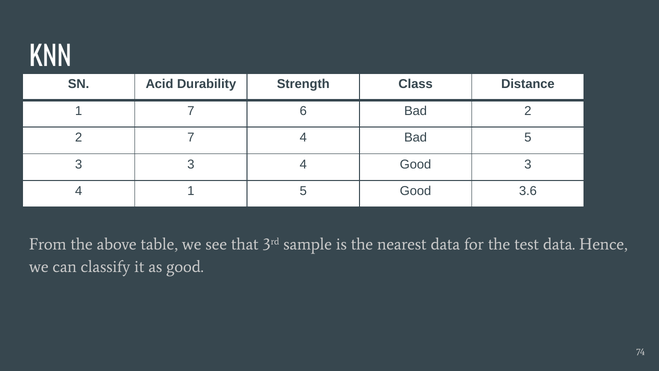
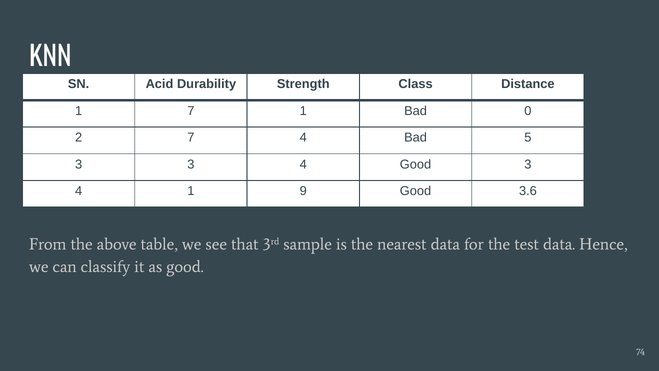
7 6: 6 -> 1 (303, 111)
Bad 2: 2 -> 0 (528, 111)
1 5: 5 -> 9 (303, 191)
